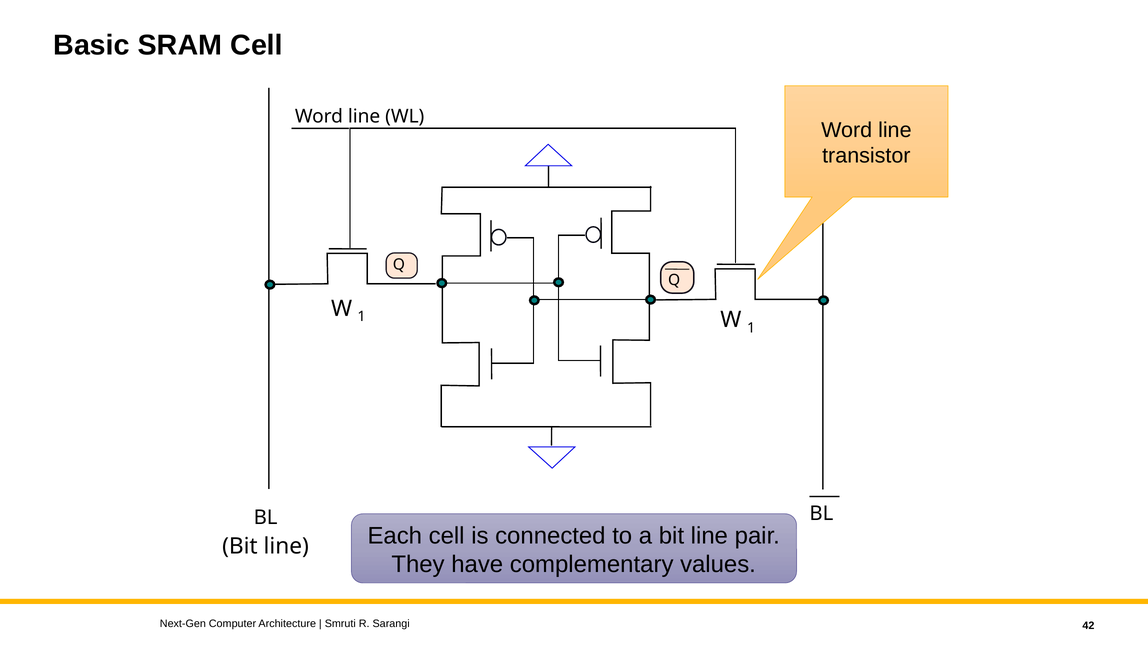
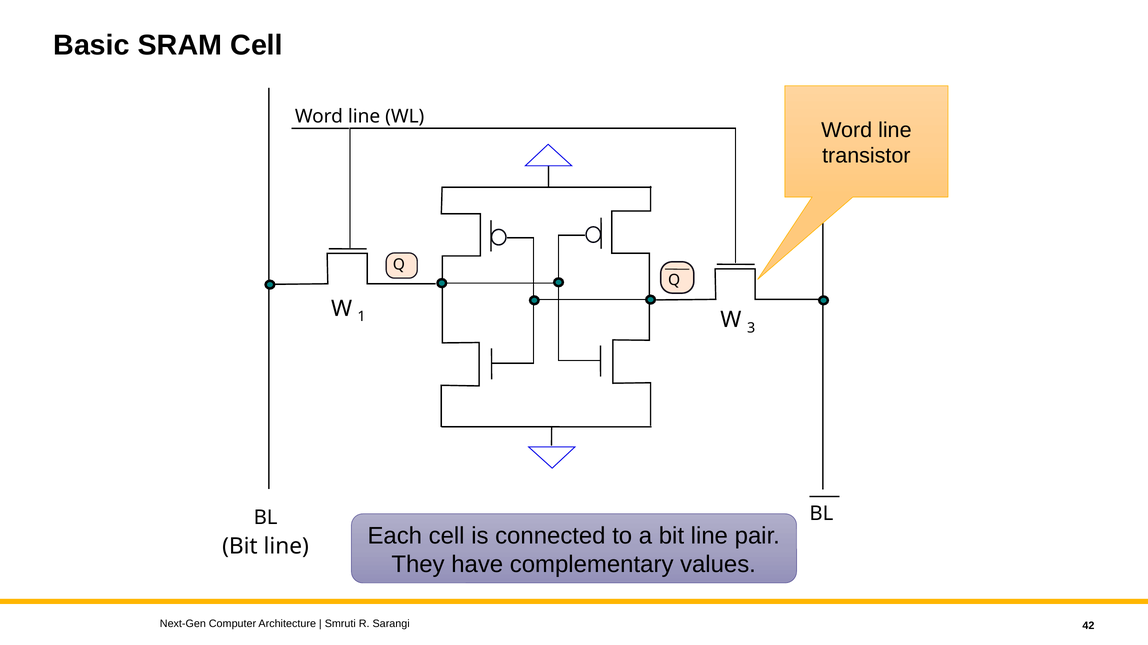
1 W 1: 1 -> 3 (751, 328)
